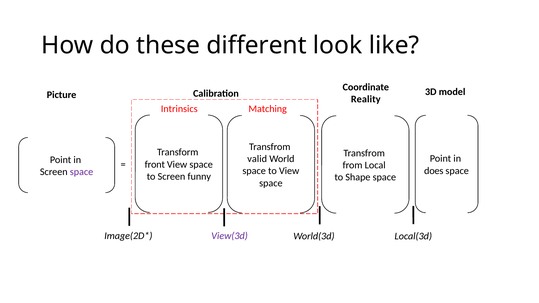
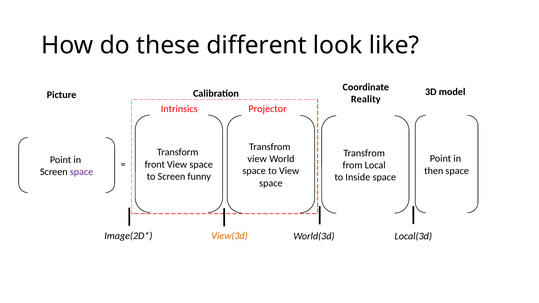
Matching: Matching -> Projector (268, 109)
valid: valid -> view (257, 159)
does: does -> then (434, 171)
Shape: Shape -> Inside (358, 177)
View(3d colour: purple -> orange (230, 236)
